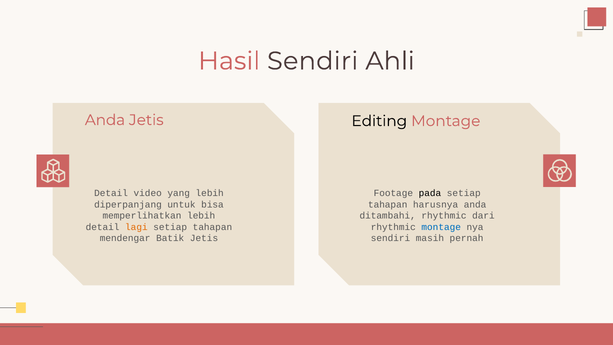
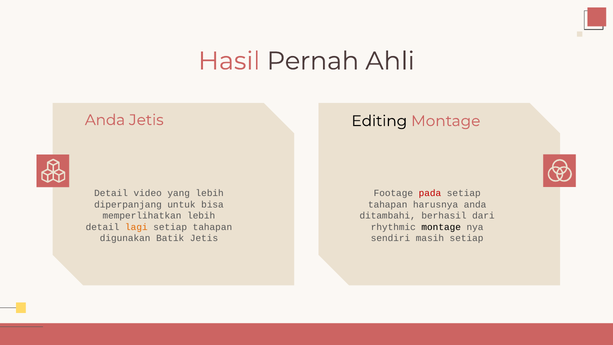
Hasil Sendiri: Sendiri -> Pernah (313, 61)
pada colour: black -> red (430, 193)
ditambahi rhythmic: rhythmic -> berhasil (444, 216)
montage colour: blue -> black (441, 227)
mendengar: mendengar -> digunakan (125, 238)
masih pernah: pernah -> setiap (467, 238)
